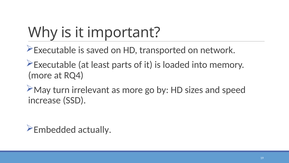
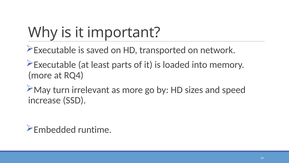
actually: actually -> runtime (95, 129)
